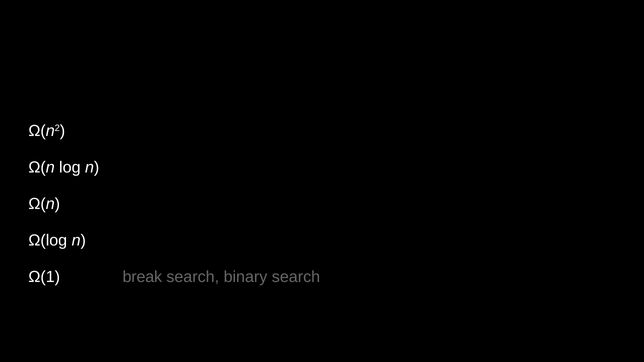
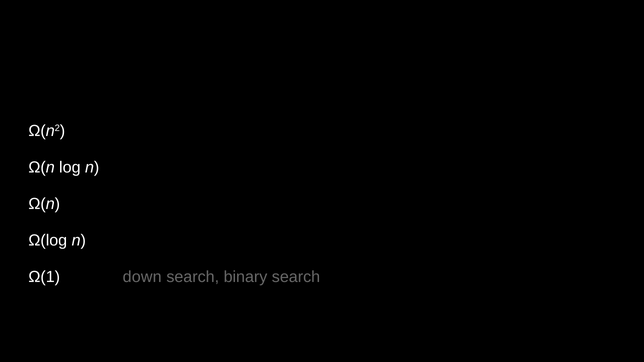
break: break -> down (142, 277)
